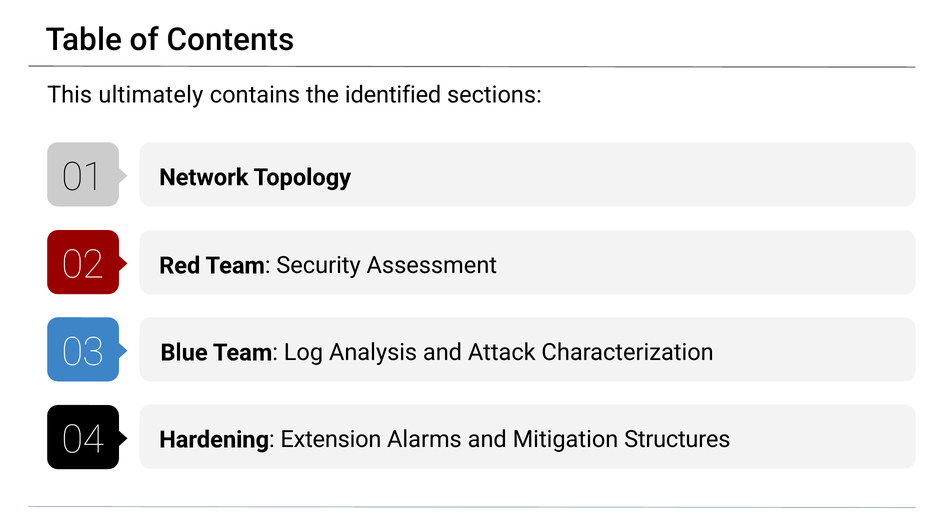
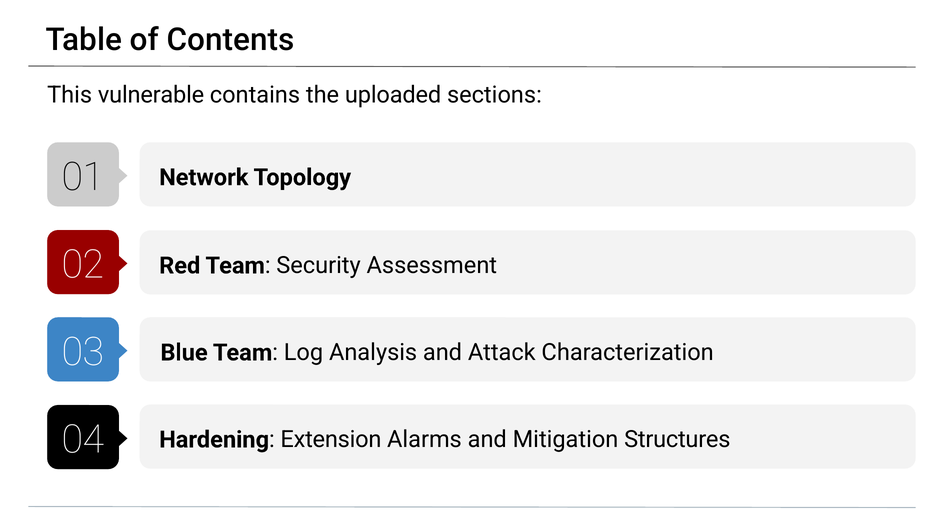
ultimately: ultimately -> vulnerable (151, 95)
identified: identified -> uploaded (393, 95)
